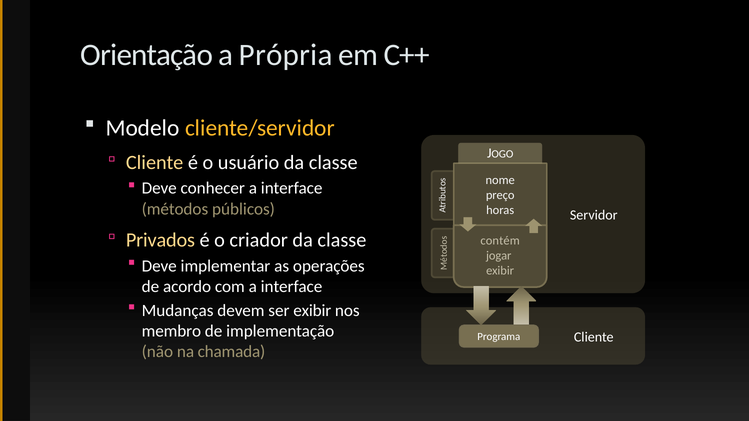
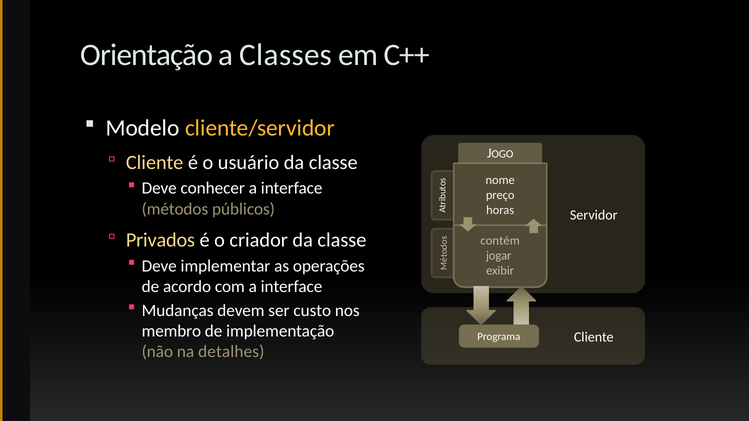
Própria: Própria -> Classes (286, 55)
ser exibir: exibir -> custo (312, 311)
chamada: chamada -> detalhes (231, 352)
